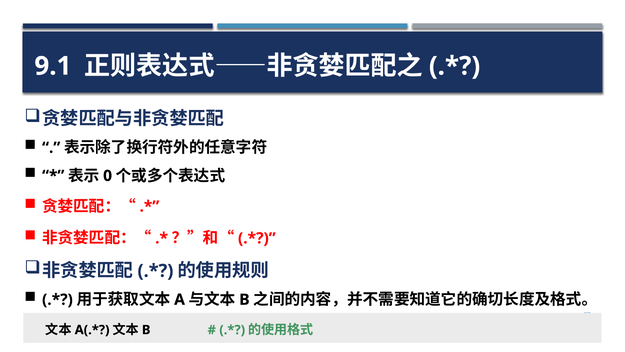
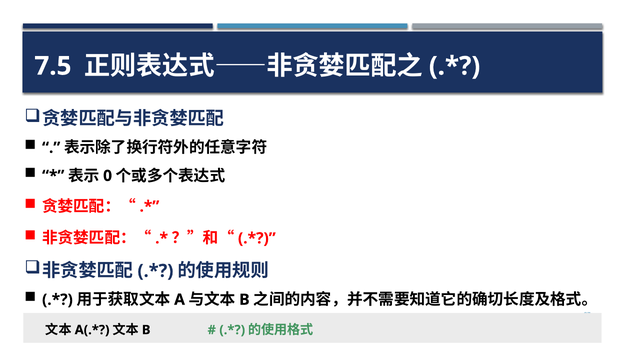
9.1: 9.1 -> 7.5 (53, 66)
